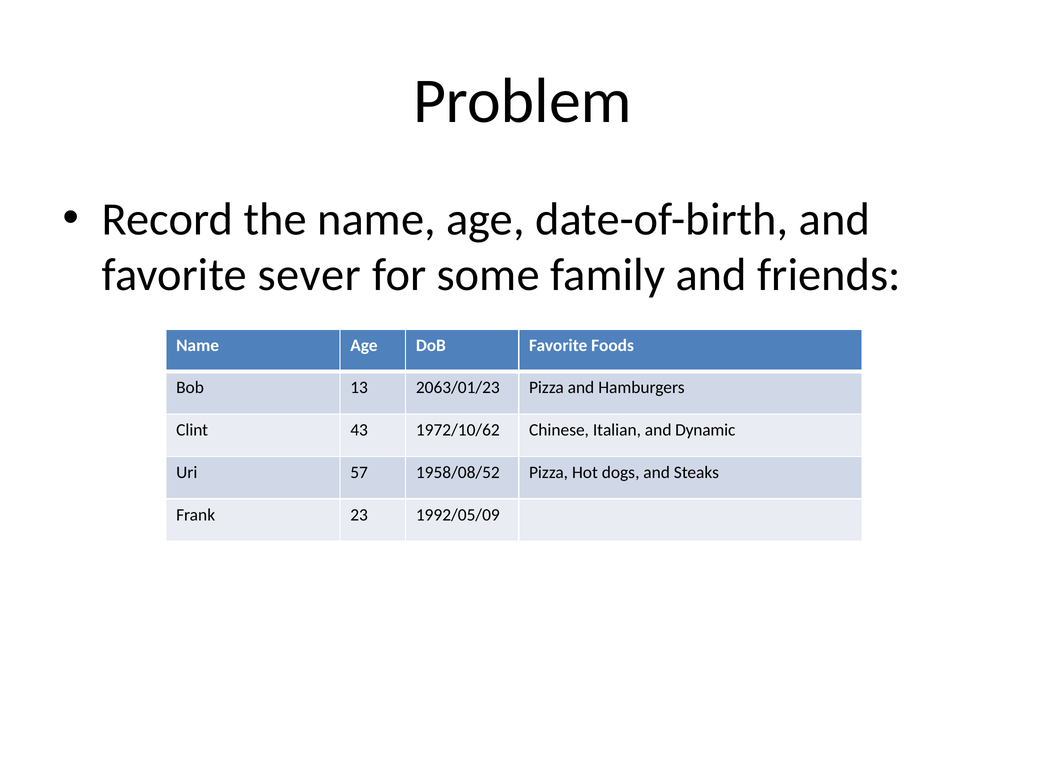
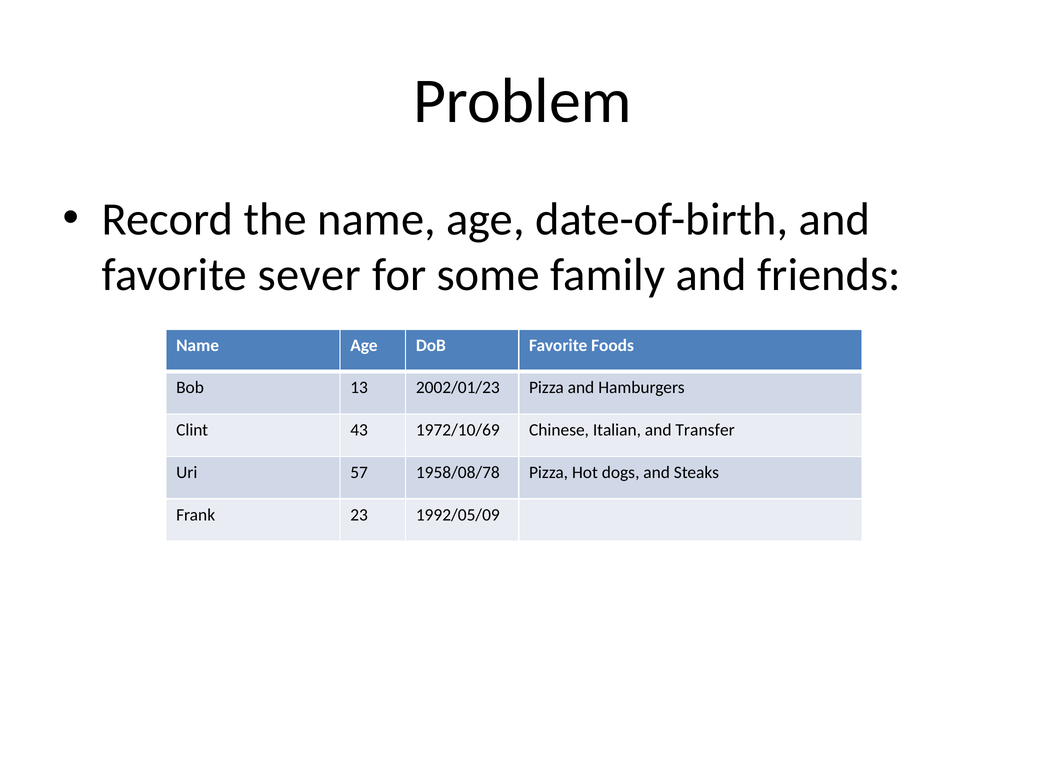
2063/01/23: 2063/01/23 -> 2002/01/23 (458, 388)
1972/10/62: 1972/10/62 -> 1972/10/69 (458, 430)
Dynamic: Dynamic -> Transfer (705, 430)
1958/08/52: 1958/08/52 -> 1958/08/78 (458, 472)
